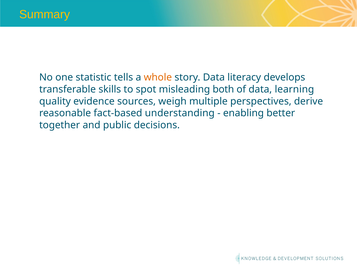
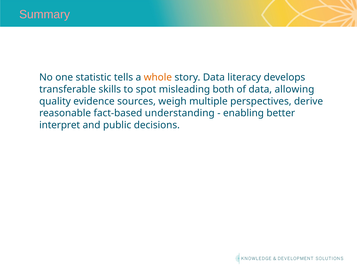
Summary colour: yellow -> pink (45, 14)
learning: learning -> allowing (294, 89)
together: together -> interpret (60, 125)
